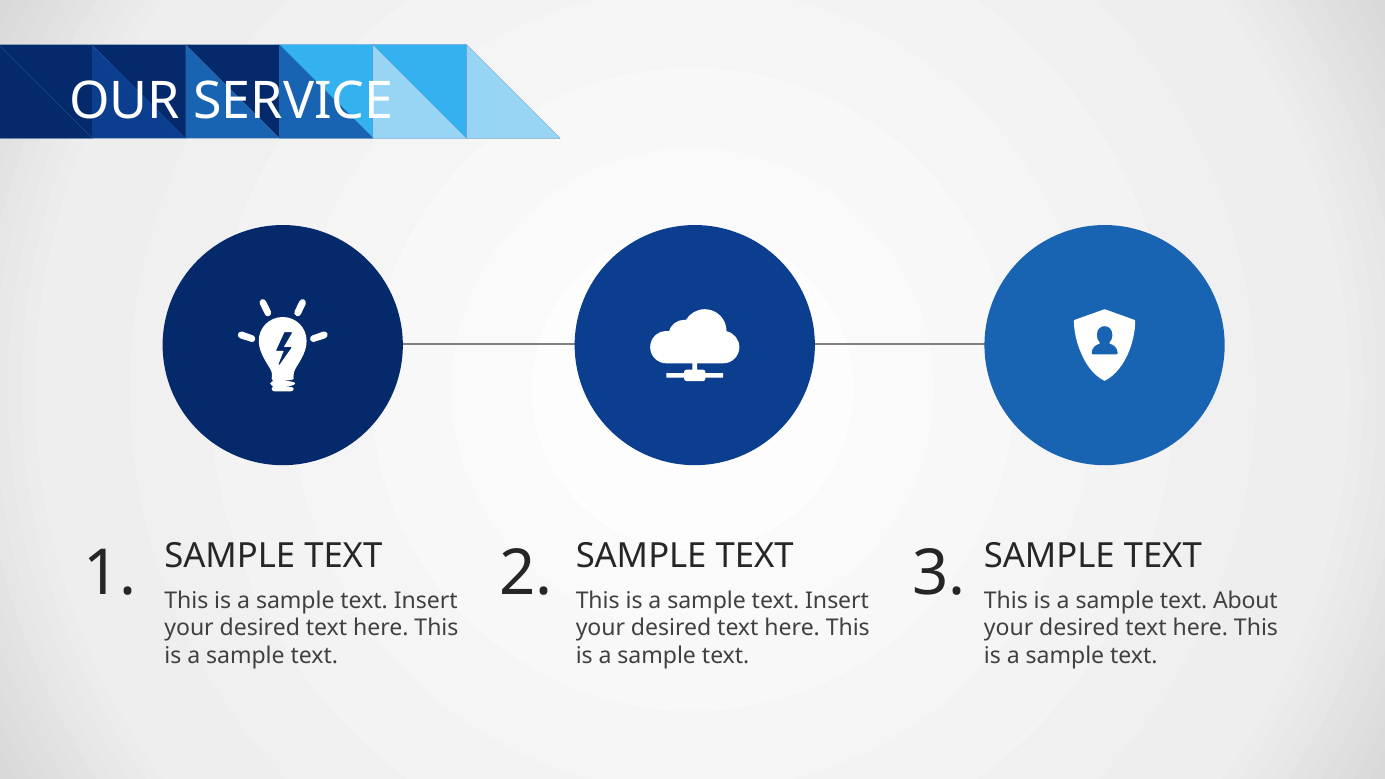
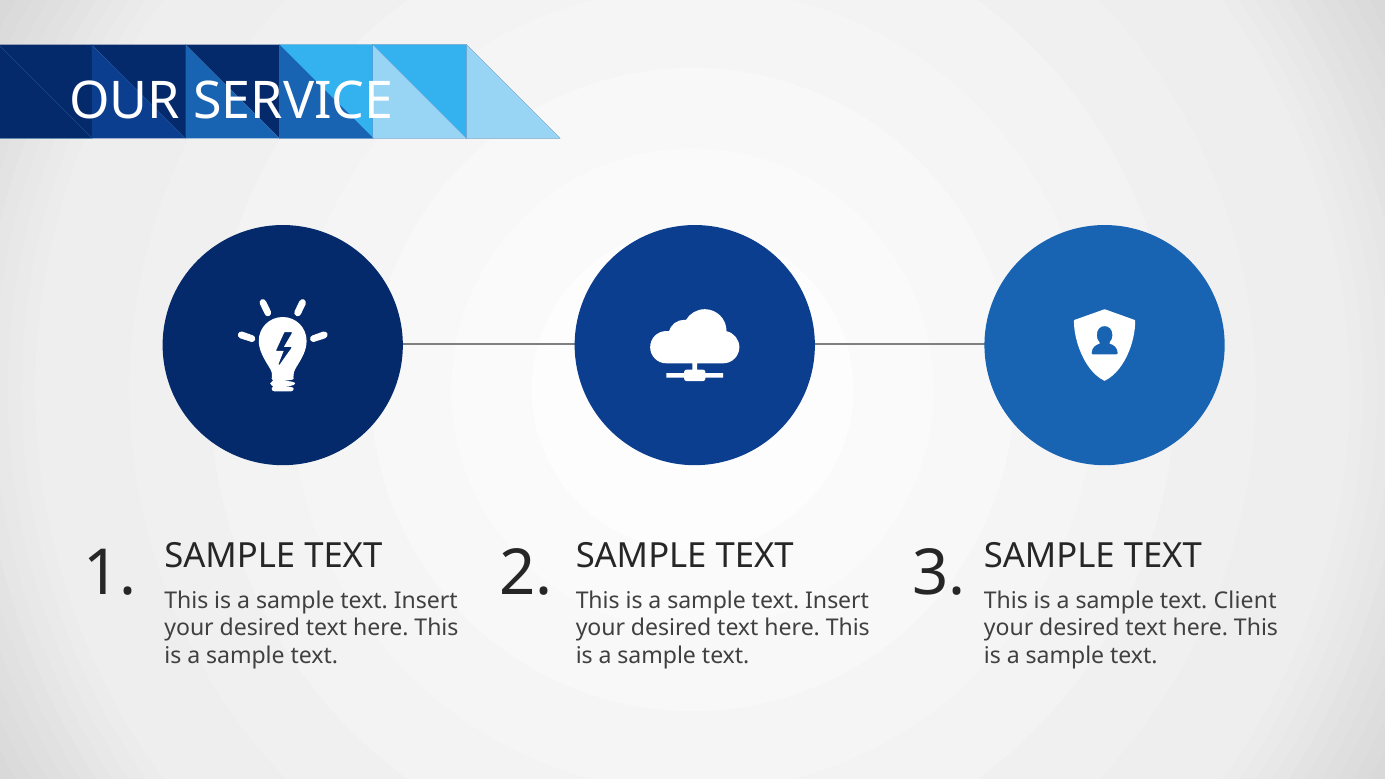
About: About -> Client (1245, 601)
